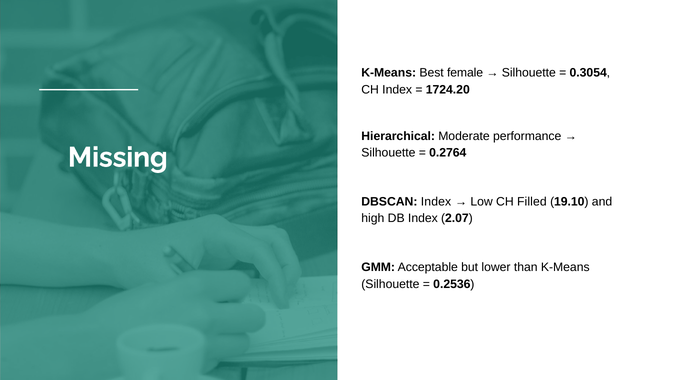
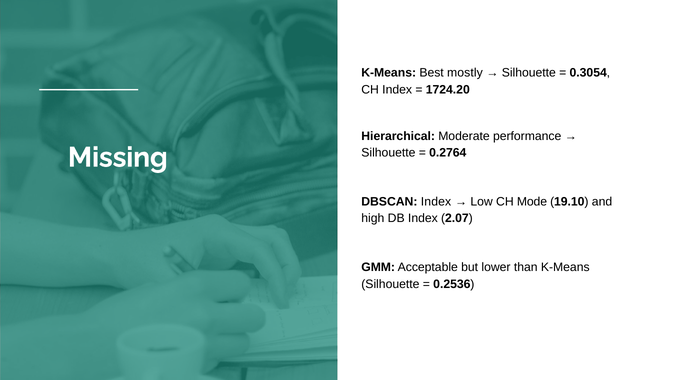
female: female -> mostly (465, 73)
Filled: Filled -> Mode (532, 201)
